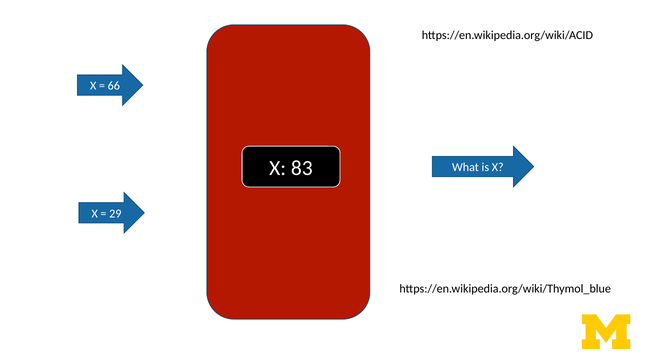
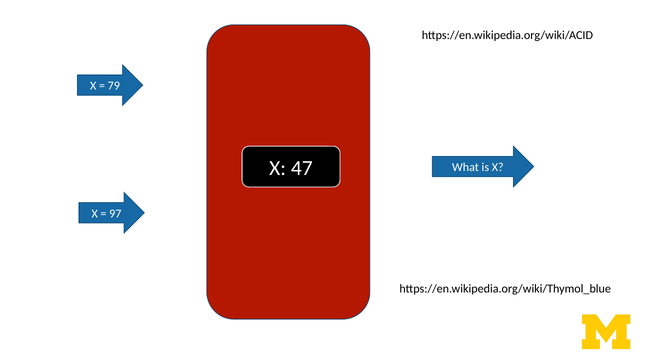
66: 66 -> 79 (114, 86)
83: 83 -> 47 (302, 168)
29: 29 -> 97 (115, 213)
